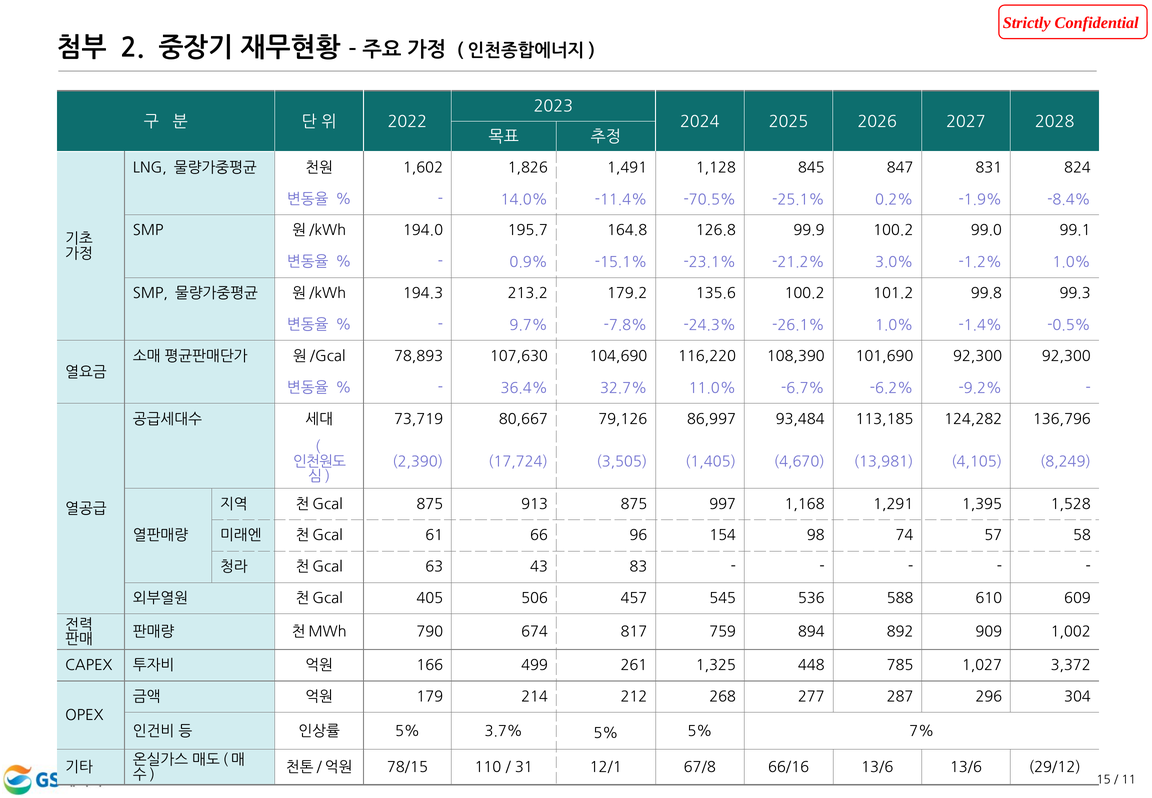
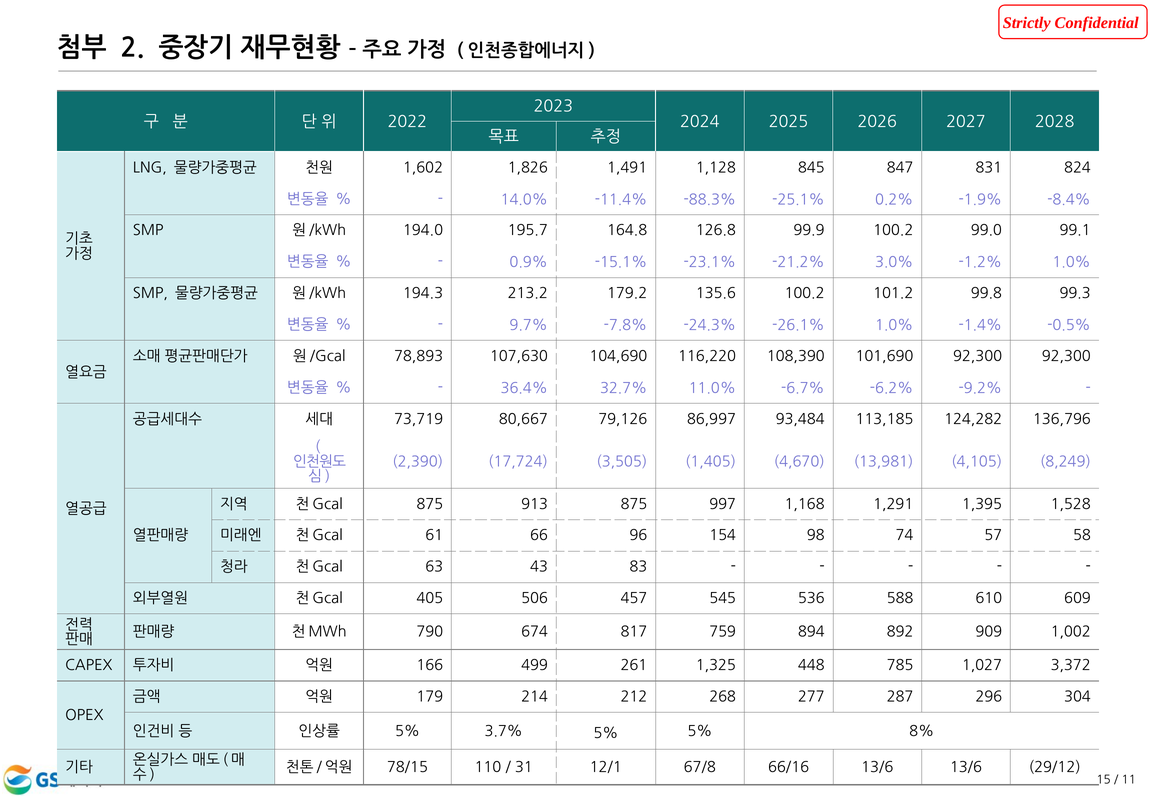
-70.5%: -70.5% -> -88.3% (710, 200)
7%: 7% -> 8% (922, 731)
